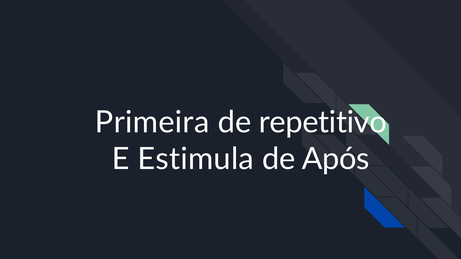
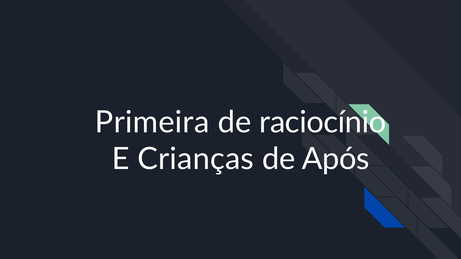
repetitivo: repetitivo -> raciocínio (323, 122)
Estimula: Estimula -> Crianças (196, 159)
